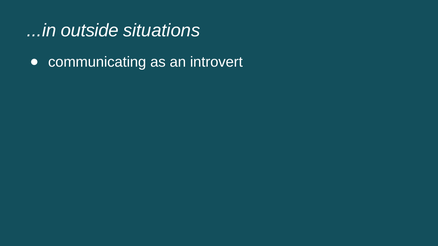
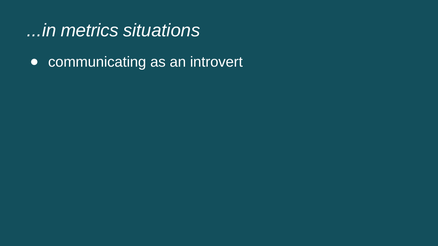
outside: outside -> metrics (90, 30)
